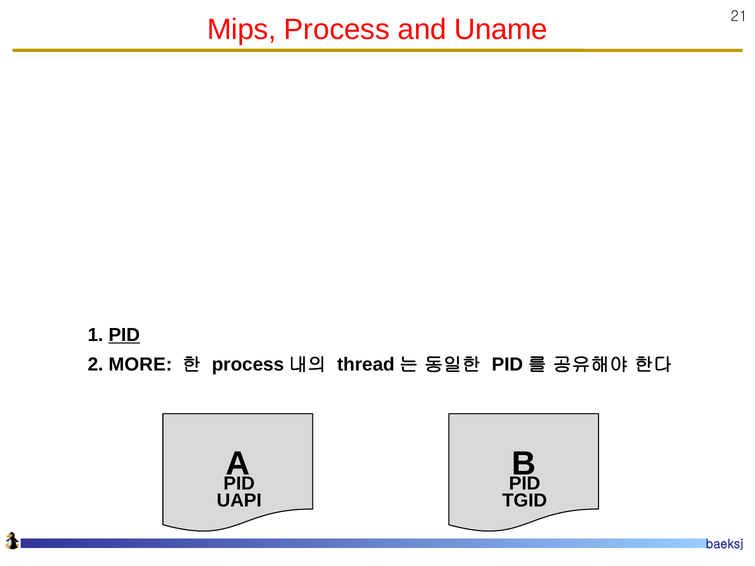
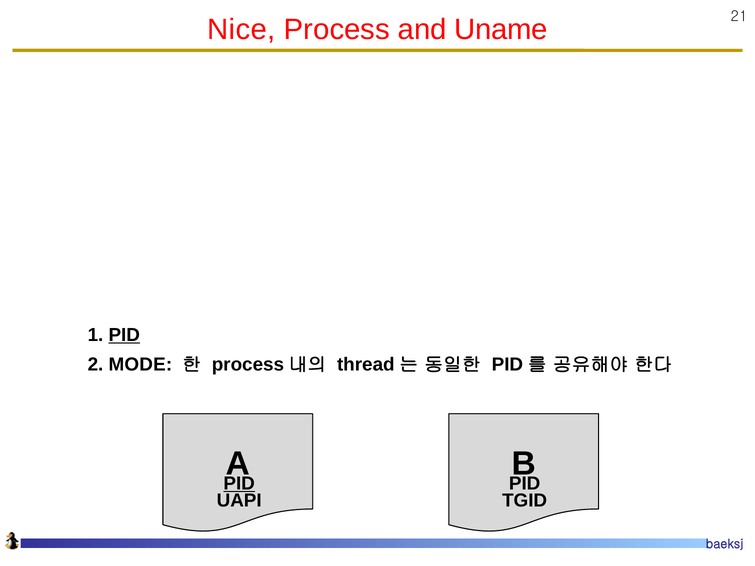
Mips: Mips -> Nice (242, 30)
MORE: MORE -> MODE (140, 365)
PID underline: none -> present (239, 484)
